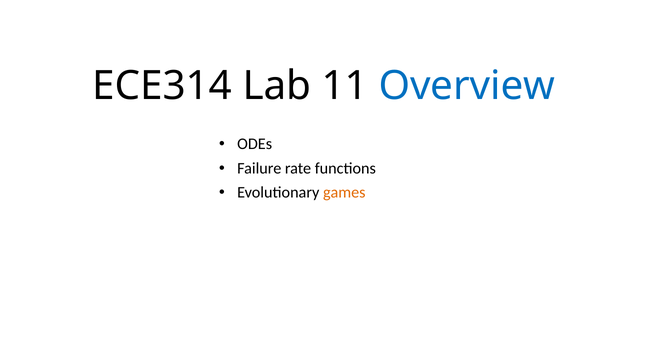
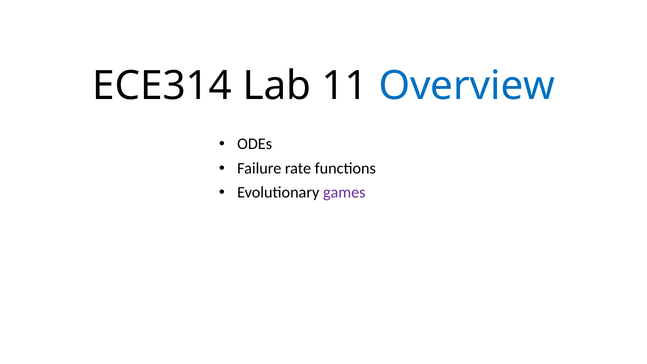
games colour: orange -> purple (344, 193)
